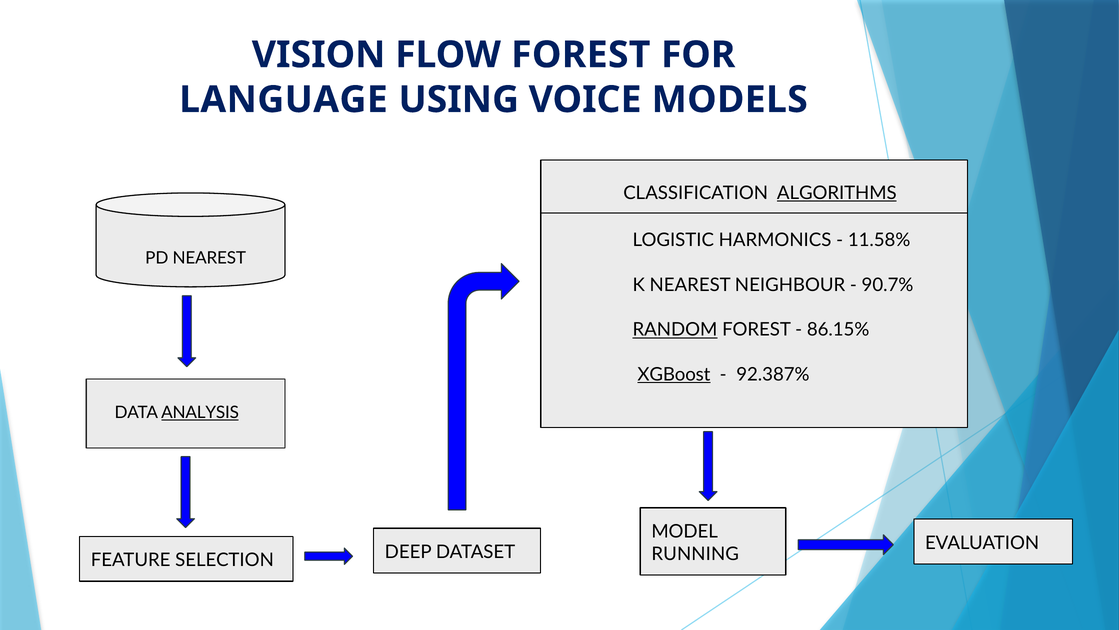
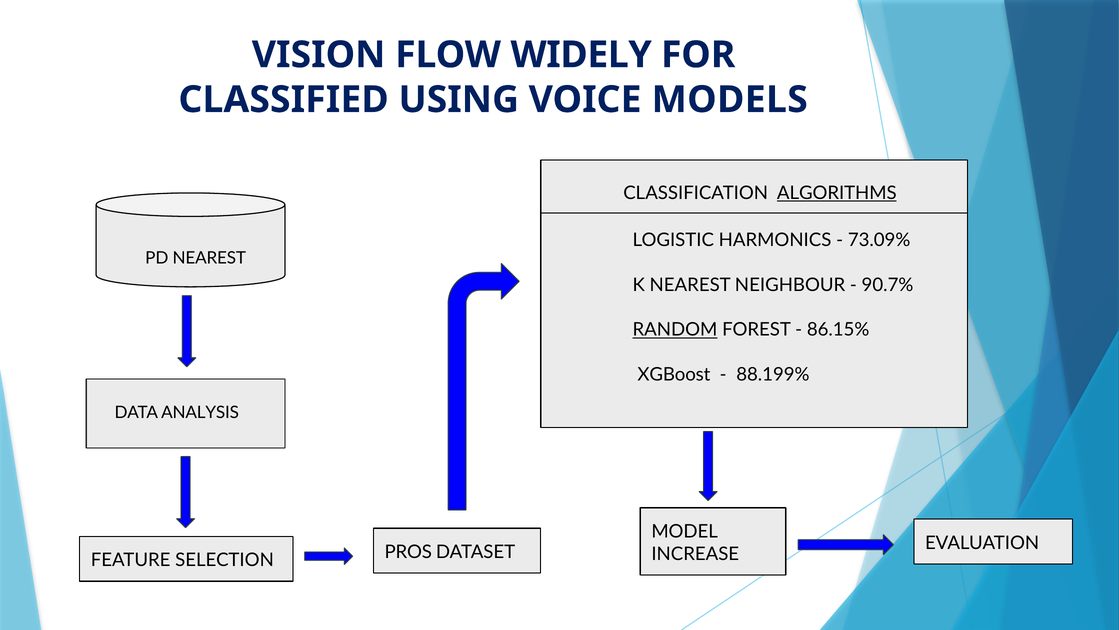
FLOW FOREST: FOREST -> WIDELY (581, 55)
LANGUAGE: LANGUAGE -> CLASSIFIED (284, 100)
11.58%: 11.58% -> 73.09% (879, 240)
XGBoost underline: present -> none (674, 374)
92.387%: 92.387% -> 88.199% (773, 374)
ANALYSIS underline: present -> none (200, 412)
RUNNING: RUNNING -> INCREASE (695, 553)
DEEP: DEEP -> PROS (408, 551)
